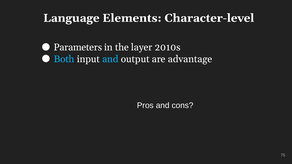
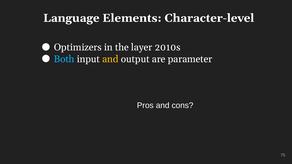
Parameters: Parameters -> Optimizers (78, 47)
and colour: light blue -> yellow (110, 59)
advantage: advantage -> parameter (190, 59)
